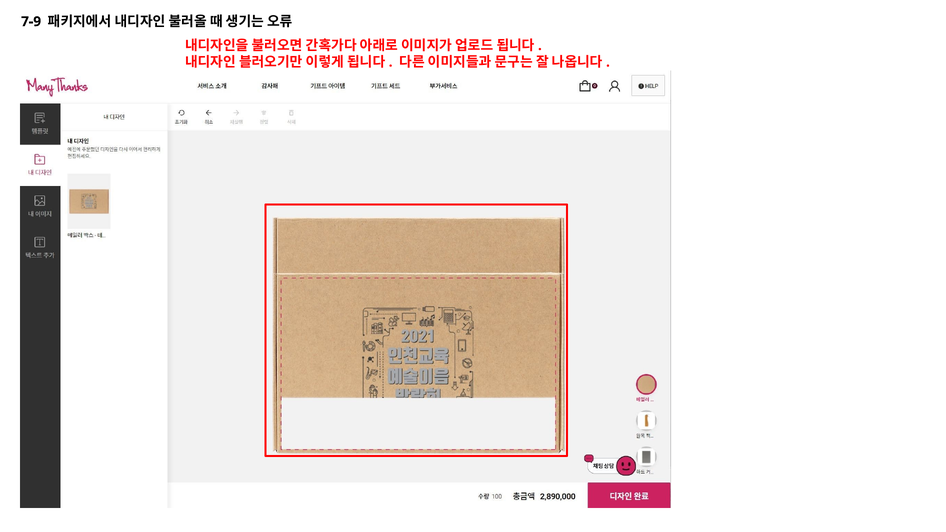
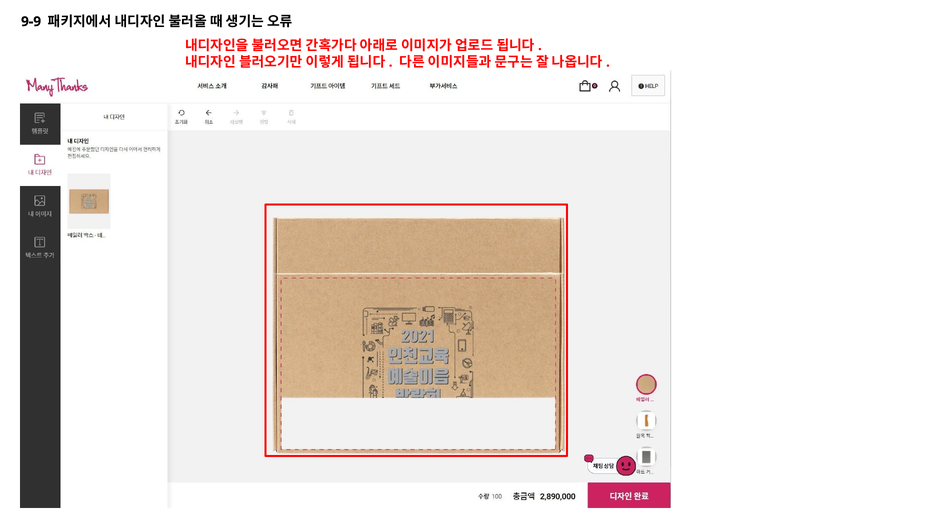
7-9: 7-9 -> 9-9 (31, 22)
